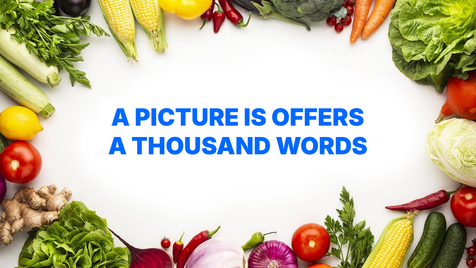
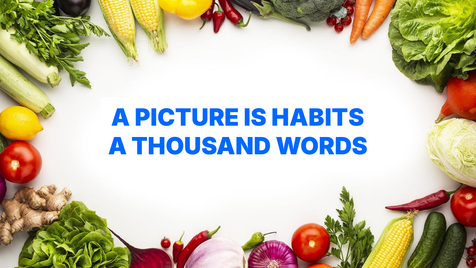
OFFERS: OFFERS -> HABITS (318, 118)
